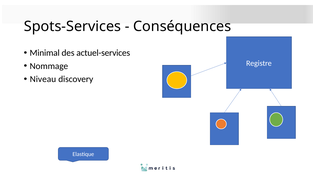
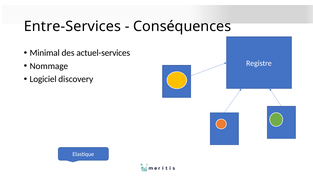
Spots-Services: Spots-Services -> Entre-Services (72, 26)
Niveau: Niveau -> Logiciel (43, 79)
